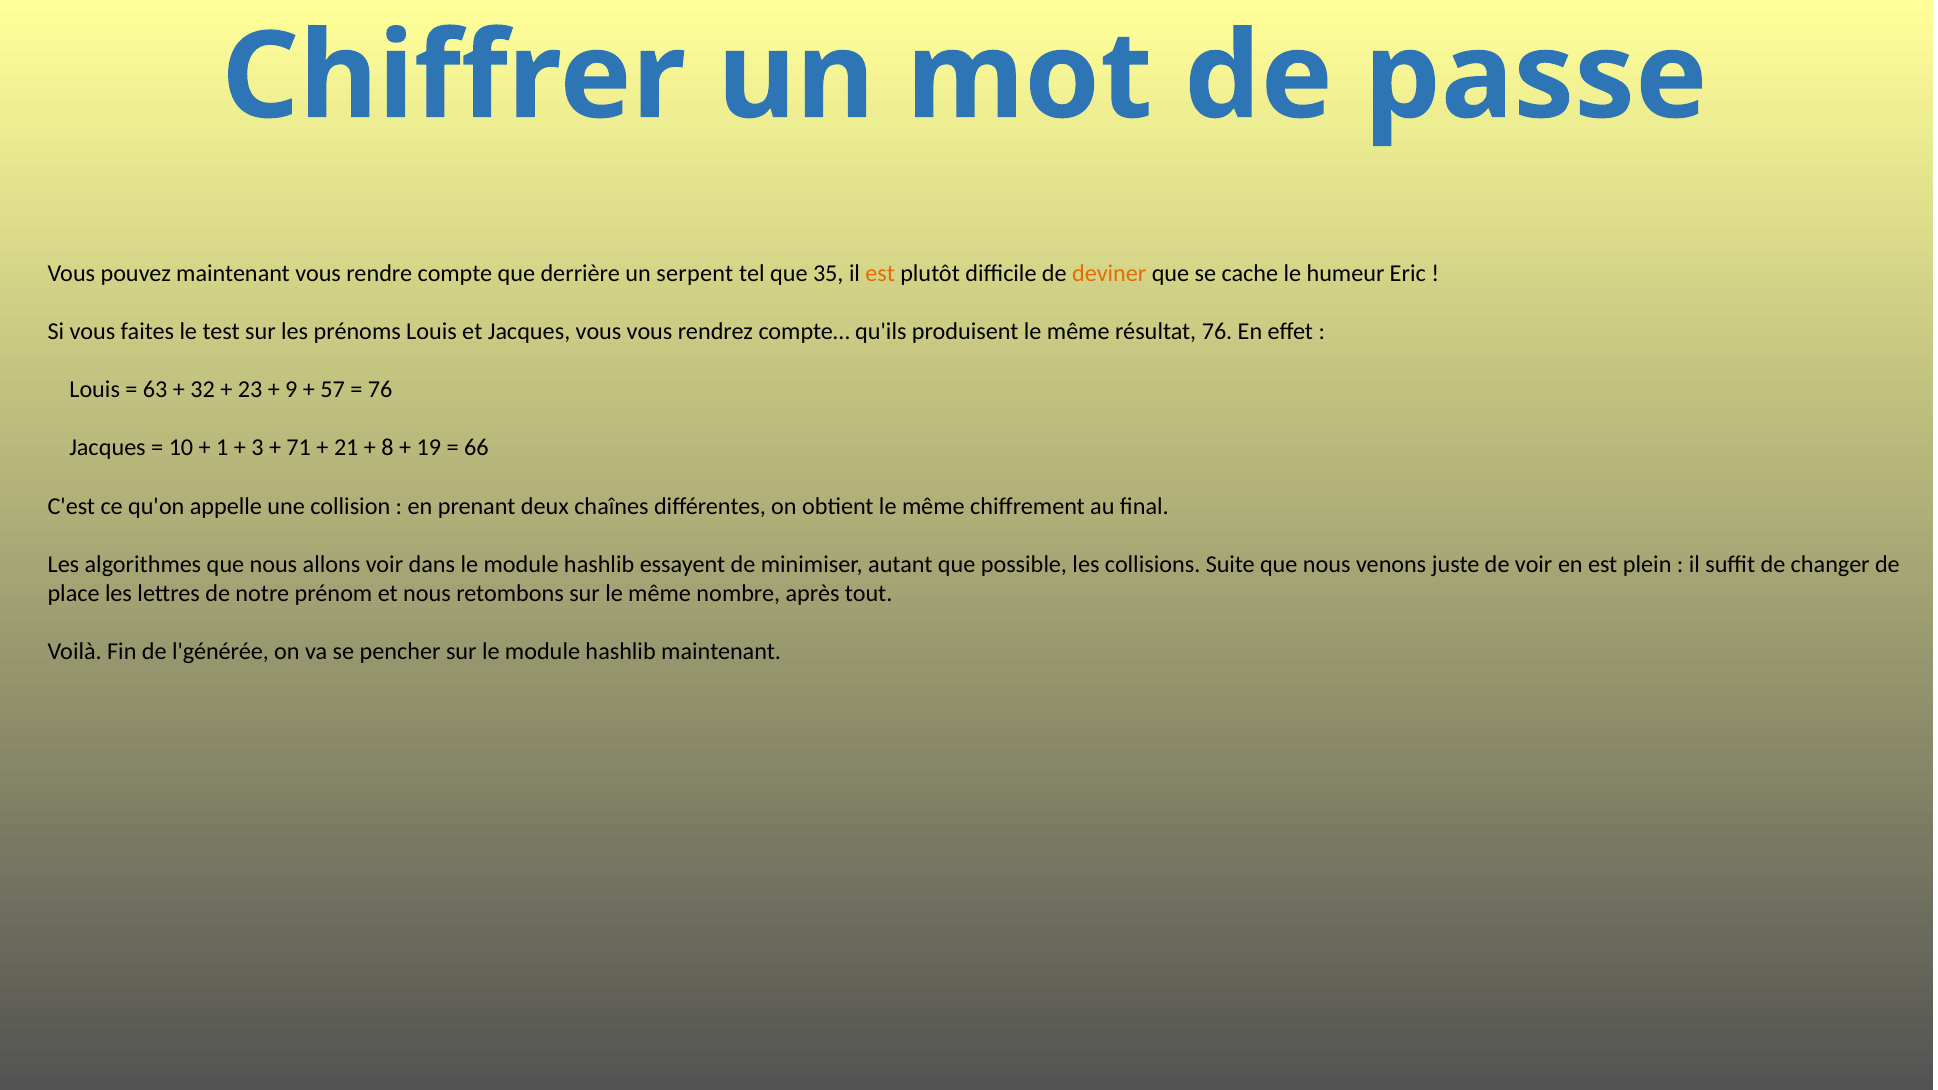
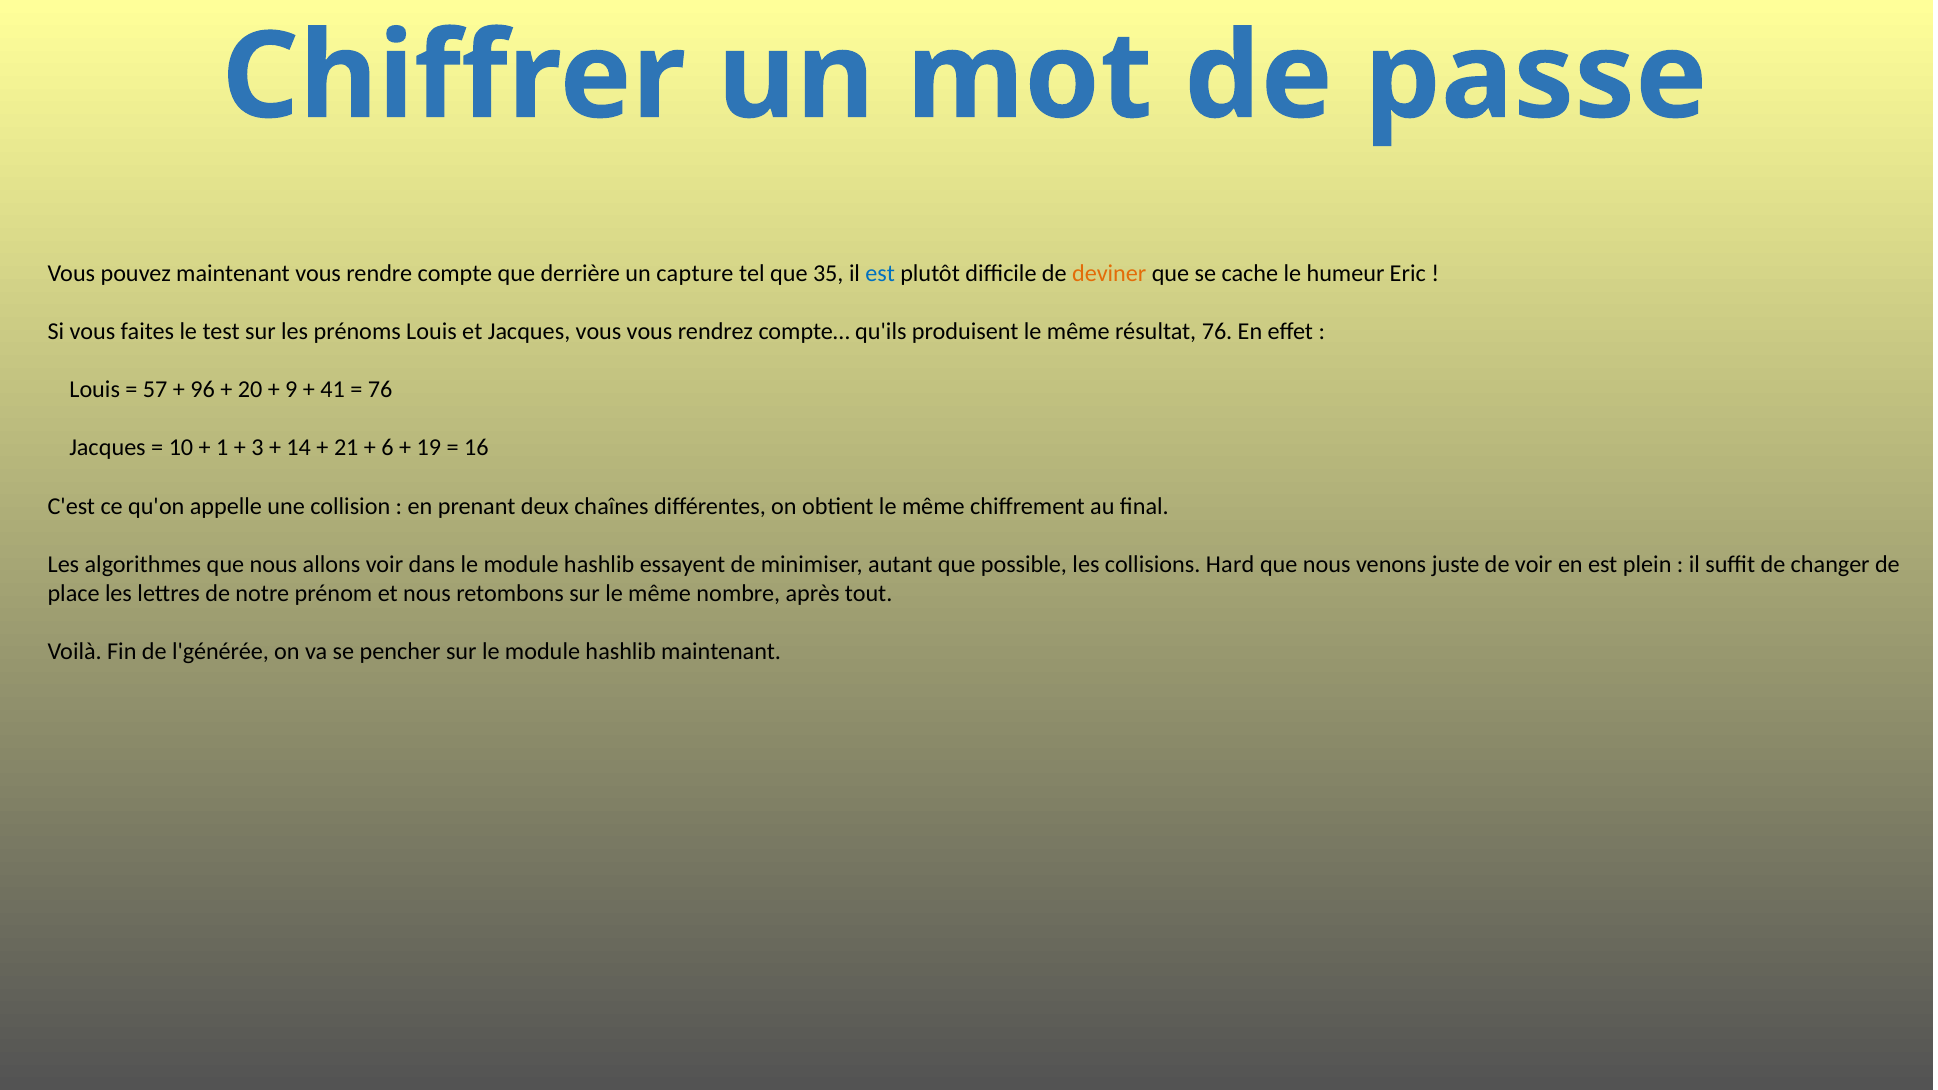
serpent: serpent -> capture (695, 274)
est colour: orange -> blue (880, 274)
63: 63 -> 57 (155, 390)
32: 32 -> 96 (203, 390)
23: 23 -> 20 (250, 390)
57: 57 -> 41 (333, 390)
71: 71 -> 14 (299, 448)
8: 8 -> 6 (387, 448)
66: 66 -> 16 (476, 448)
Suite: Suite -> Hard (1230, 564)
